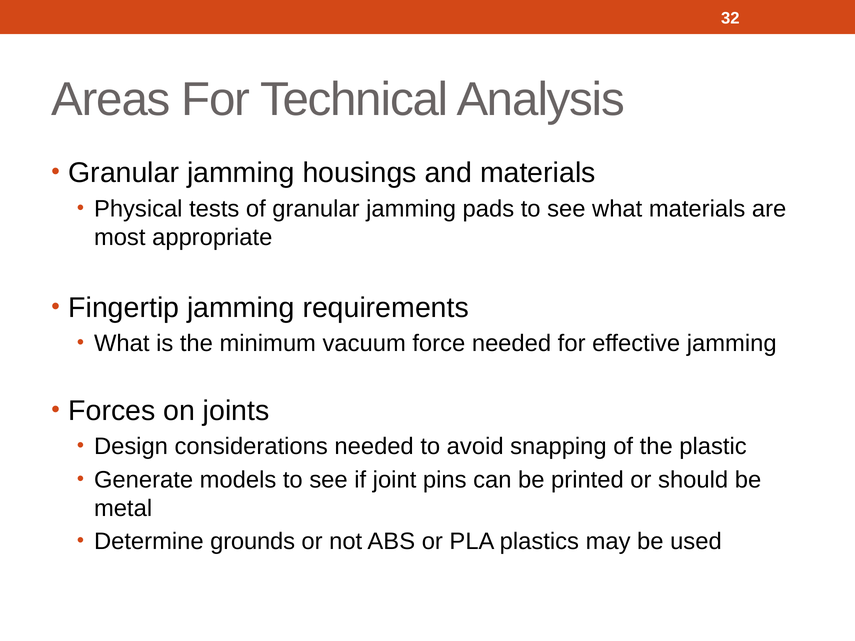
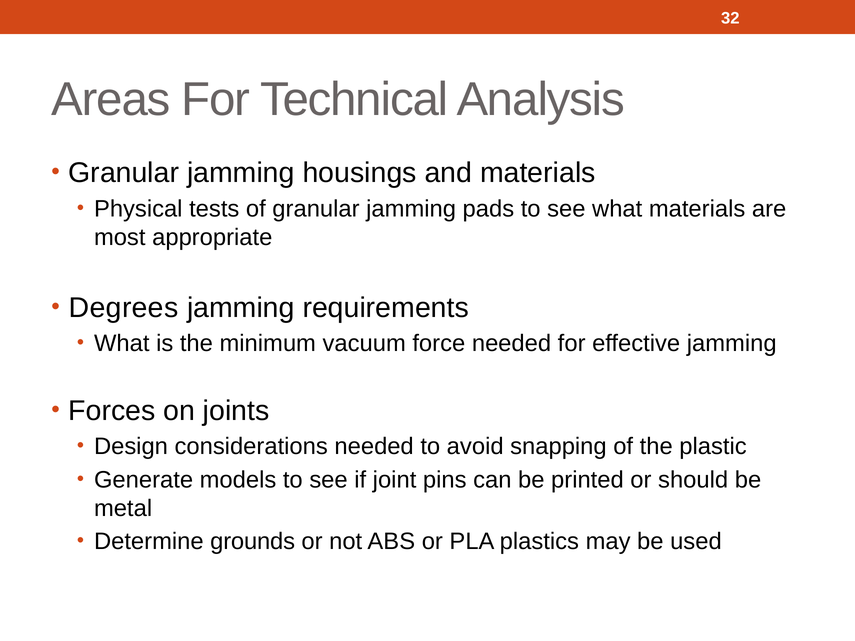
Fingertip: Fingertip -> Degrees (124, 308)
